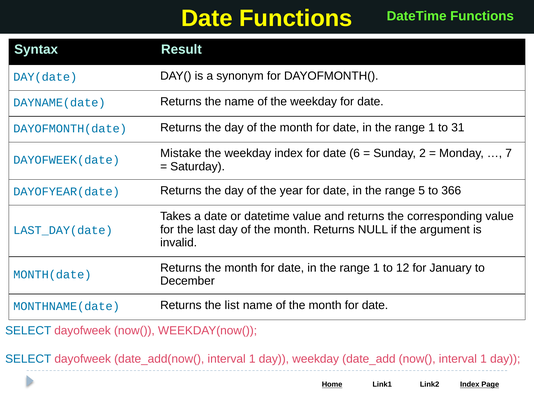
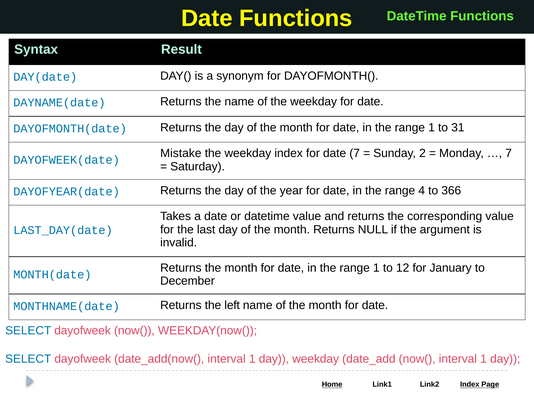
date 6: 6 -> 7 (355, 153)
5: 5 -> 4 (422, 191)
list: list -> left (232, 306)
